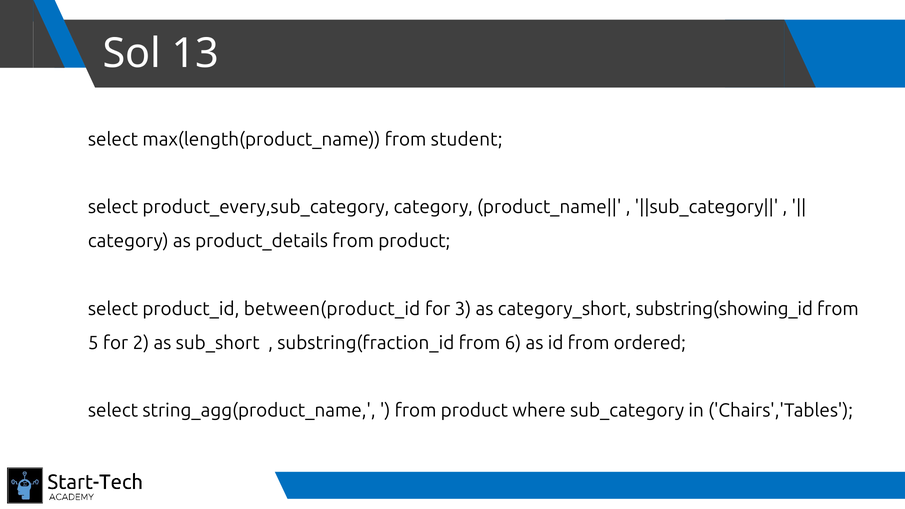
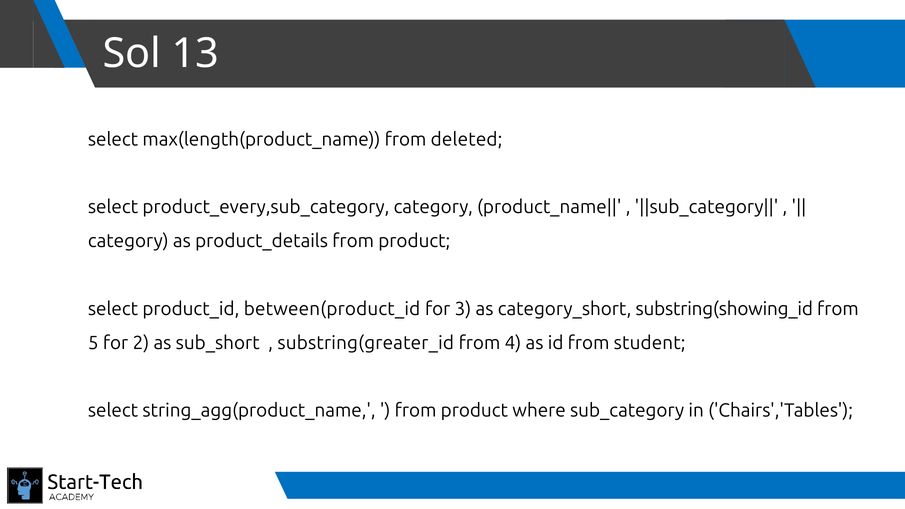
student: student -> deleted (467, 139)
substring(fraction_id: substring(fraction_id -> substring(greater_id (366, 343)
6: 6 -> 4 (513, 343)
ordered: ordered -> student (650, 343)
